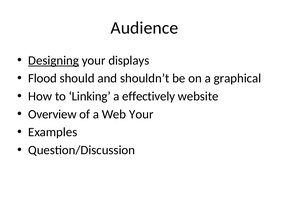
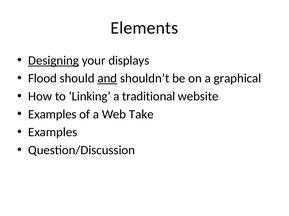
Audience: Audience -> Elements (144, 28)
and underline: none -> present (107, 79)
effectively: effectively -> traditional (149, 97)
Overview: Overview -> Examples (52, 115)
Web Your: Your -> Take (141, 115)
